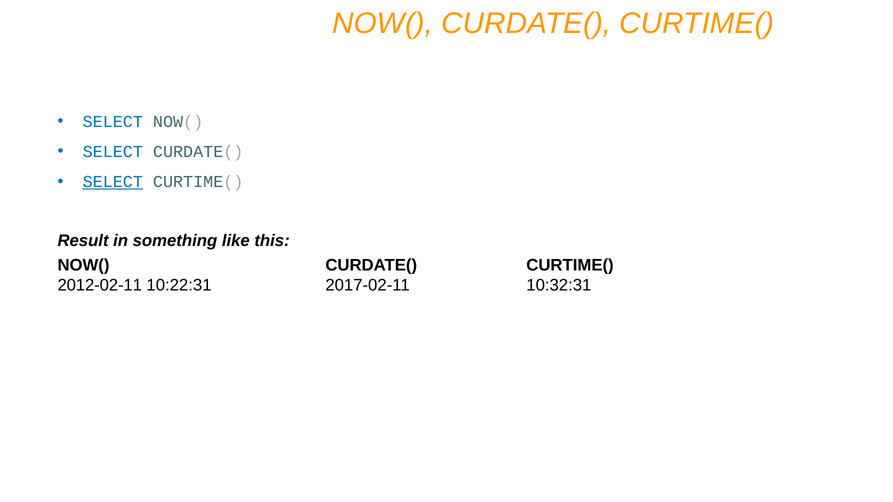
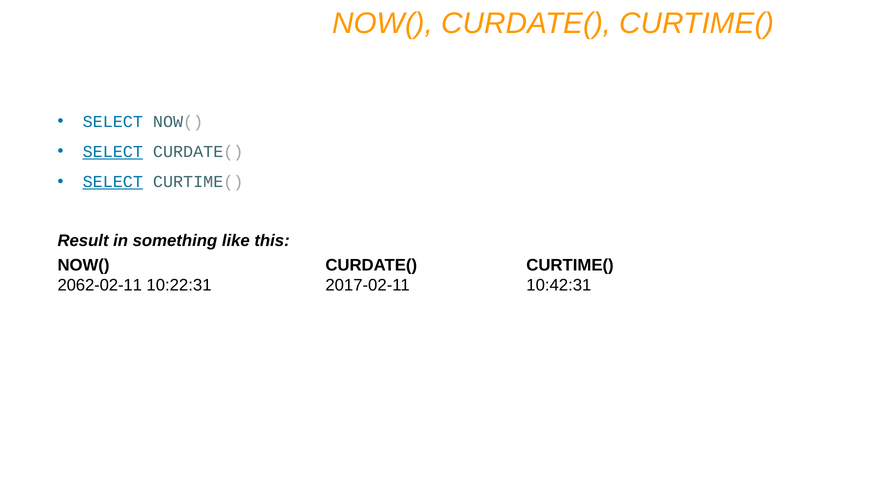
SELECT underline: none -> present (113, 152)
2012-02-11: 2012-02-11 -> 2062-02-11 (100, 286)
10:32:31: 10:32:31 -> 10:42:31 (559, 286)
